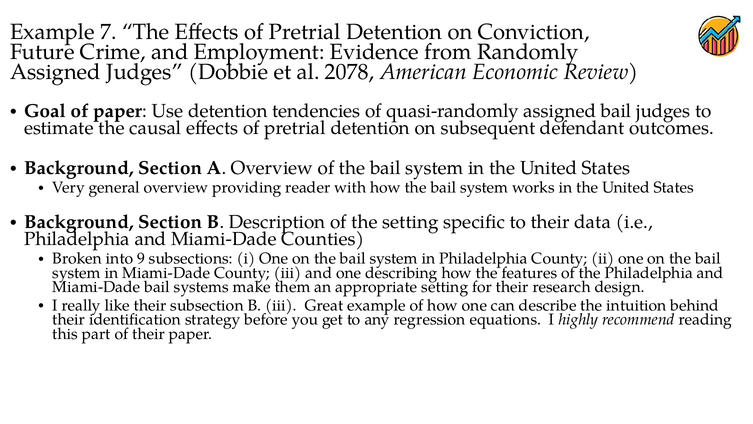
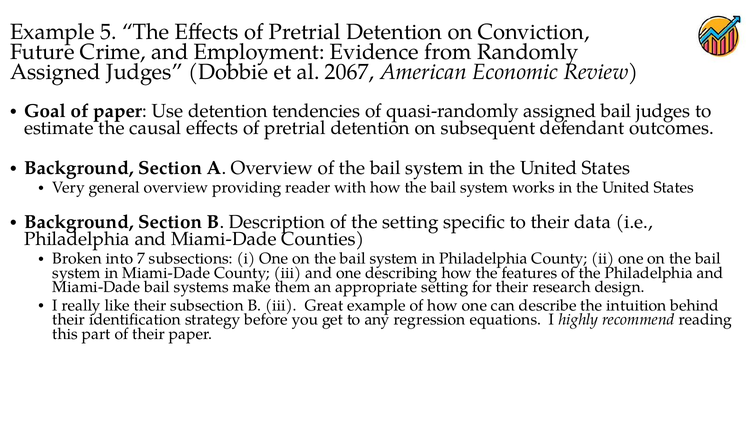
7: 7 -> 5 (108, 32)
2078: 2078 -> 2067 (350, 72)
9: 9 -> 7 (141, 258)
